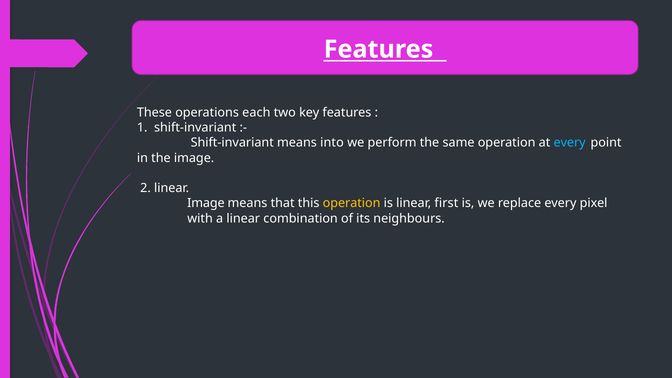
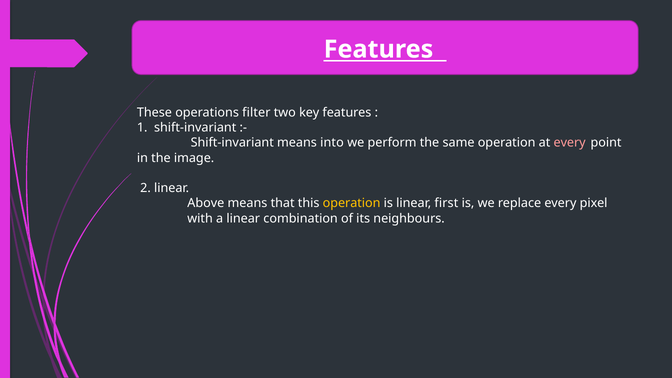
each: each -> filter (256, 113)
every colour: light blue -> pink (570, 143)
Image: Image -> Above (206, 203)
